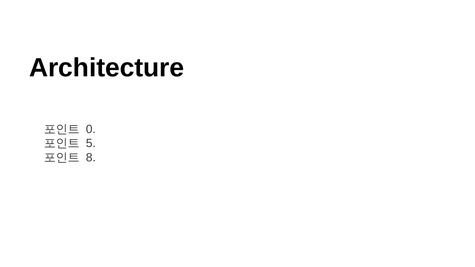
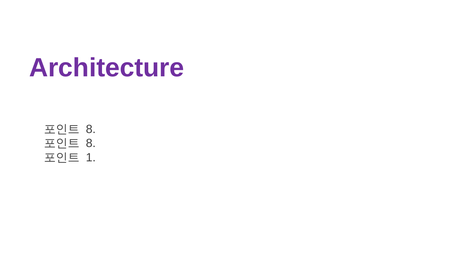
Architecture colour: black -> purple (107, 68)
0: 0 -> 8 (91, 129)
5: 5 -> 8 (91, 143)
8: 8 -> 1 (91, 158)
